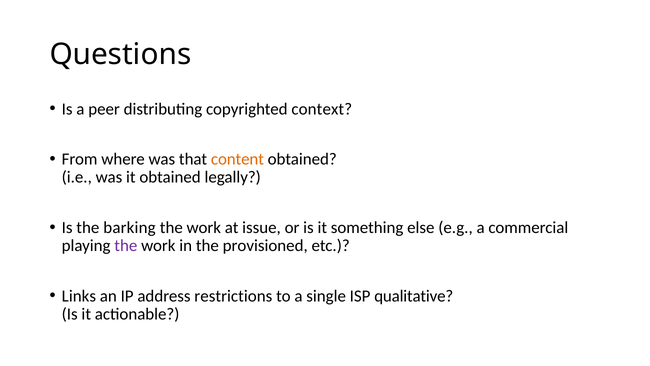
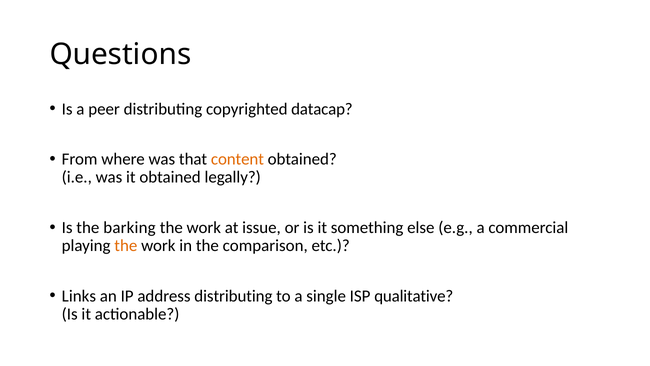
context: context -> datacap (322, 109)
the colour: purple -> orange (126, 246)
provisioned: provisioned -> comparison (265, 246)
address restrictions: restrictions -> distributing (233, 296)
